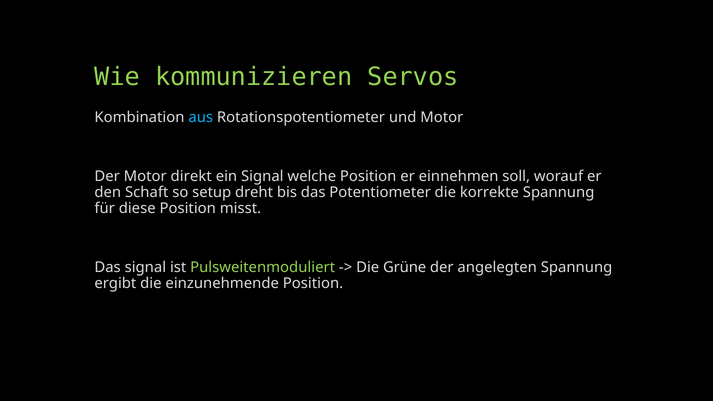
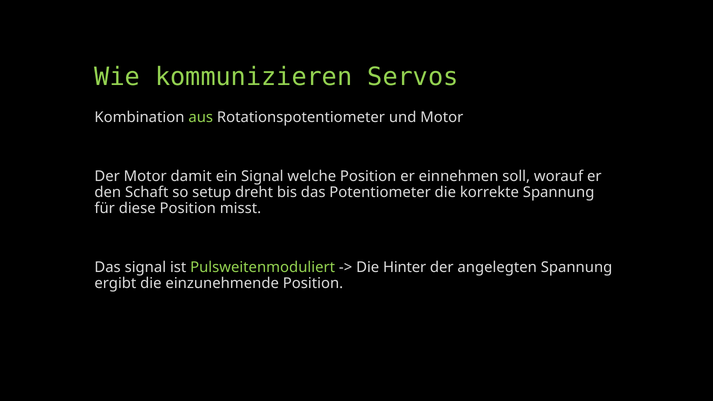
aus colour: light blue -> light green (201, 118)
direkt: direkt -> damit (191, 176)
Grüne: Grüne -> Hinter (405, 267)
